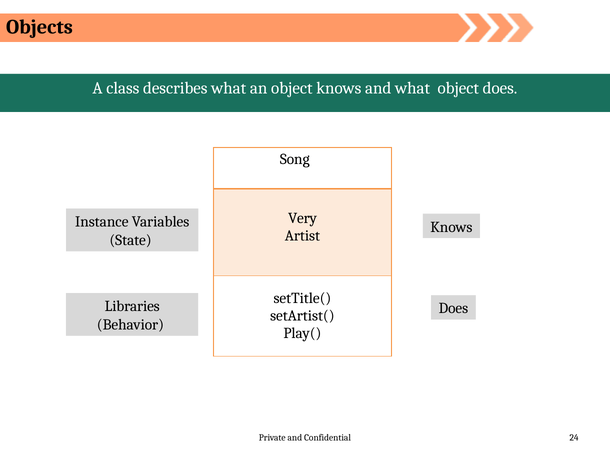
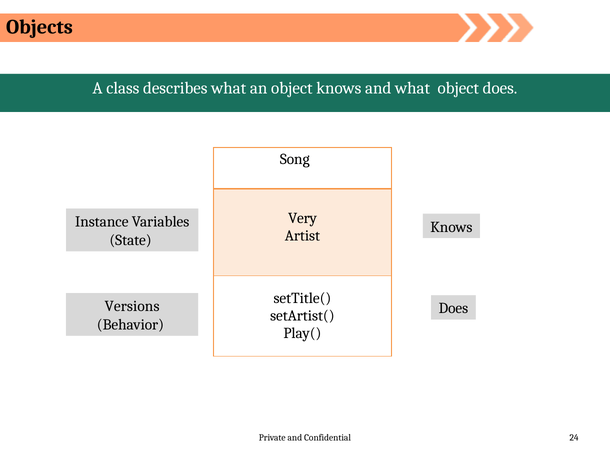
Libraries: Libraries -> Versions (132, 306)
